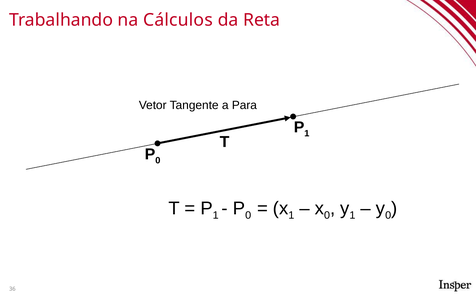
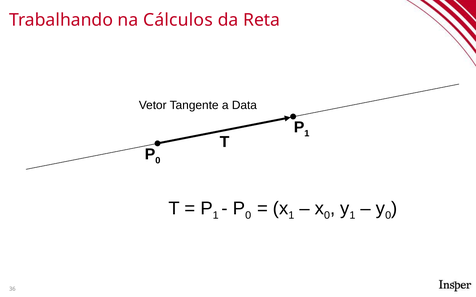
Para: Para -> Data (244, 105)
